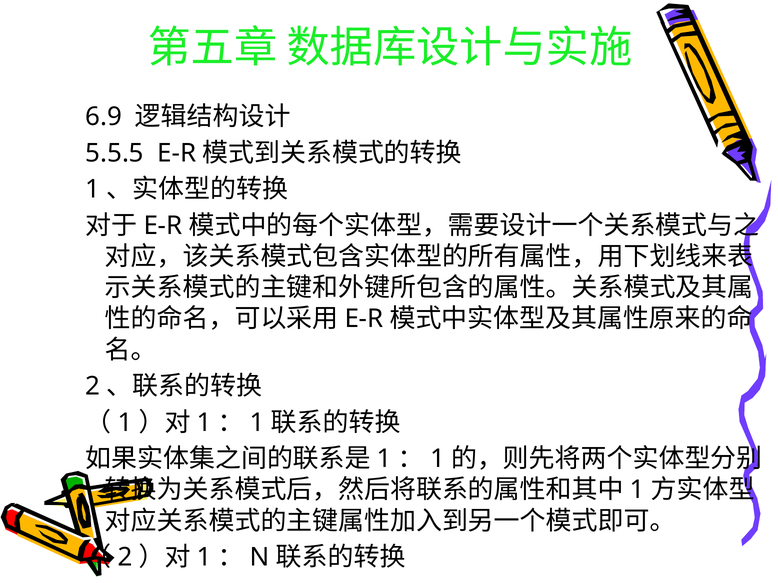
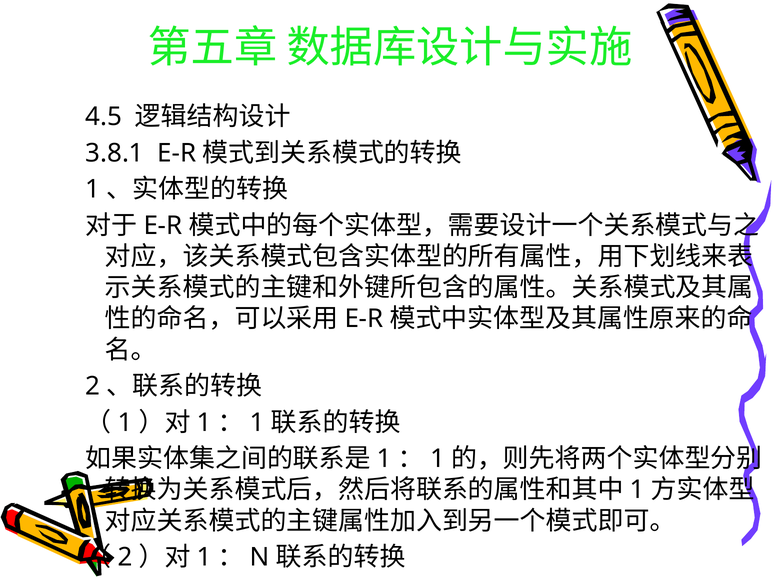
6.9: 6.9 -> 4.5 (104, 117)
5.5.5: 5.5.5 -> 3.8.1 (115, 153)
